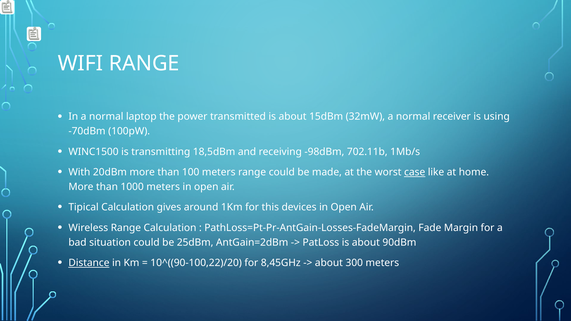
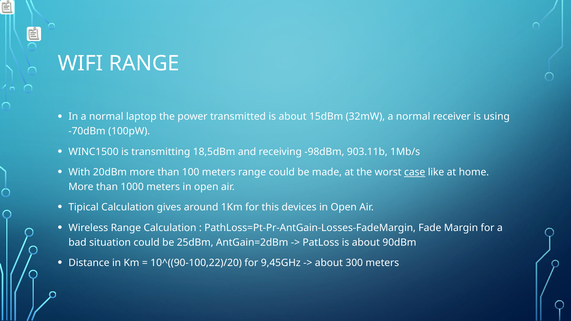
702.11b: 702.11b -> 903.11b (367, 152)
Distance underline: present -> none (89, 263)
8,45GHz: 8,45GHz -> 9,45GHz (281, 263)
